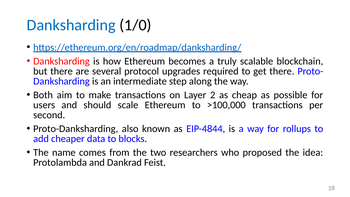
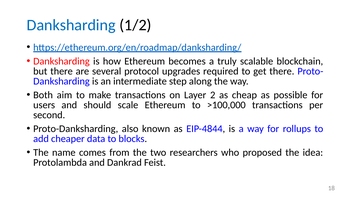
1/0: 1/0 -> 1/2 (135, 25)
